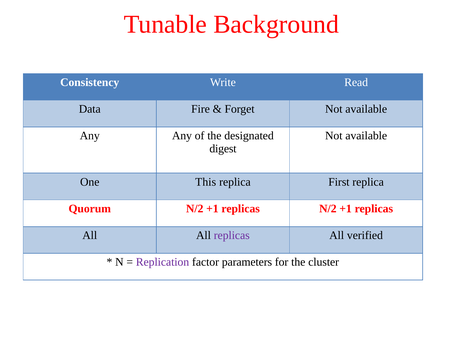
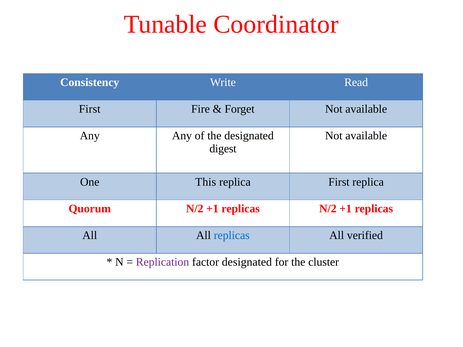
Background: Background -> Coordinator (276, 24)
Data: Data -> First (90, 109)
replicas colour: purple -> blue (232, 236)
factor parameters: parameters -> designated (247, 262)
